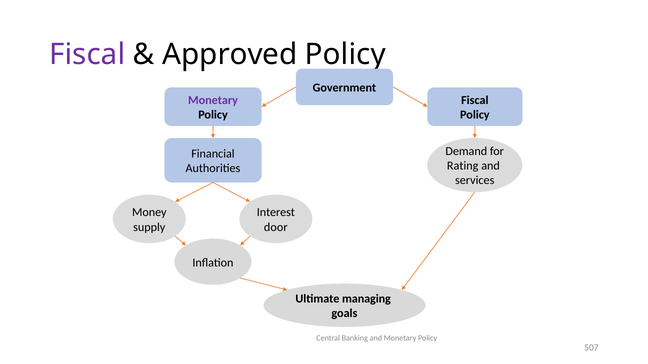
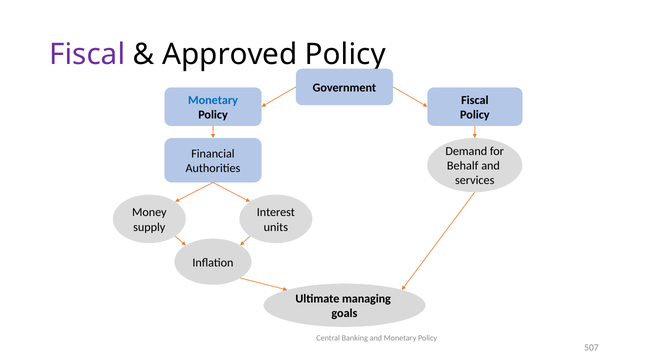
Monetary colour: purple -> blue (213, 100)
Rating: Rating -> Behalf (463, 166)
door: door -> units (276, 227)
